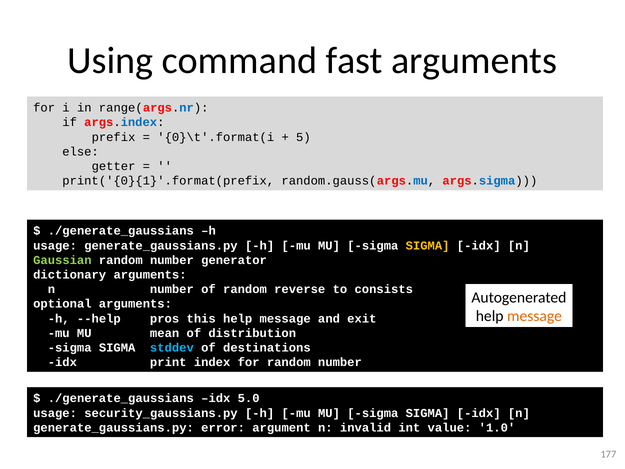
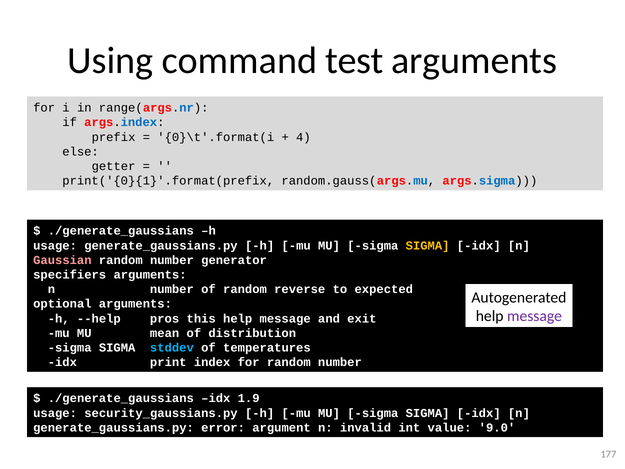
fast: fast -> test (354, 61)
5: 5 -> 4 (303, 137)
Gaussian colour: light green -> pink (62, 260)
dictionary: dictionary -> specifiers (70, 275)
consists: consists -> expected (384, 289)
message colour: orange -> purple (535, 316)
destinations: destinations -> temperatures (267, 348)
5.0: 5.0 -> 1.9 (249, 398)
1.0: 1.0 -> 9.0 (497, 427)
